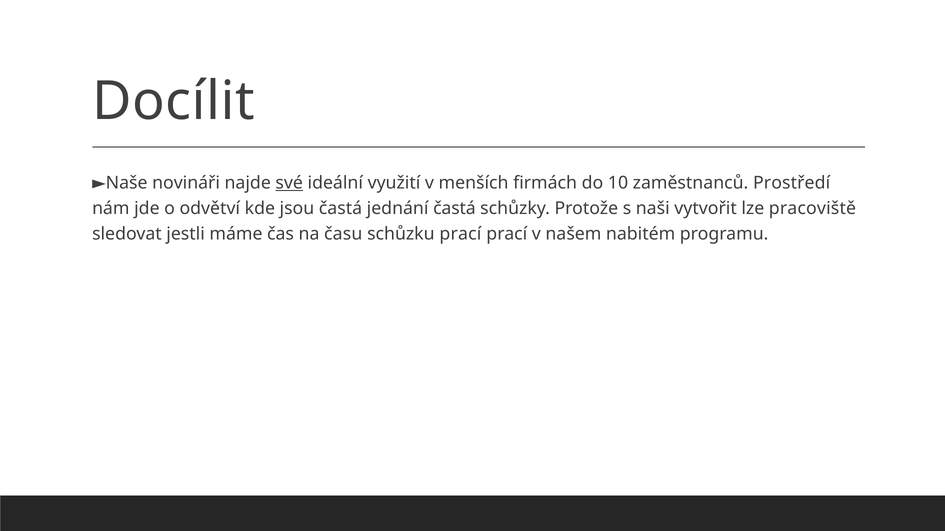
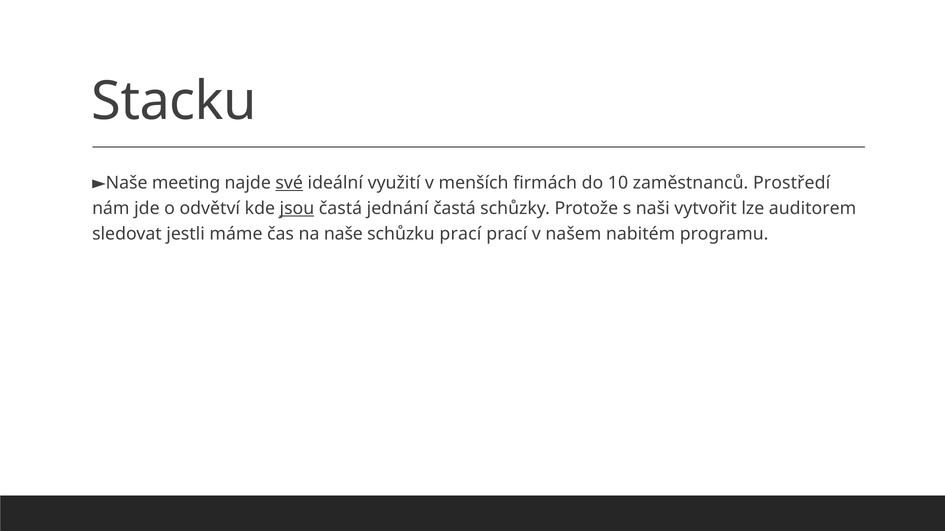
Docílit: Docílit -> Stacku (174, 102)
novináři: novináři -> meeting (186, 183)
jsou underline: none -> present (297, 209)
pracoviště: pracoviště -> auditorem (813, 209)
na času: času -> naše (343, 234)
